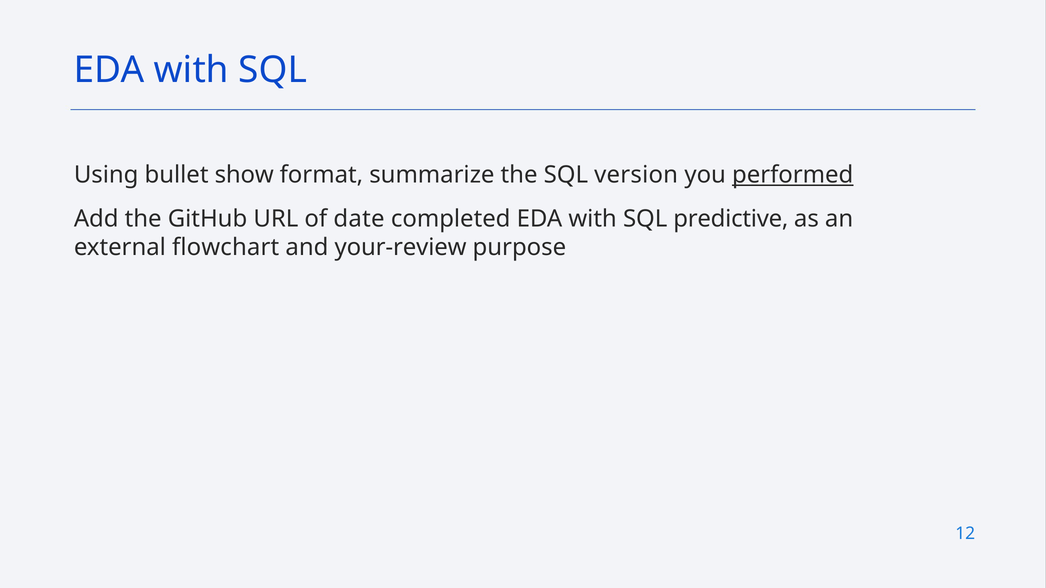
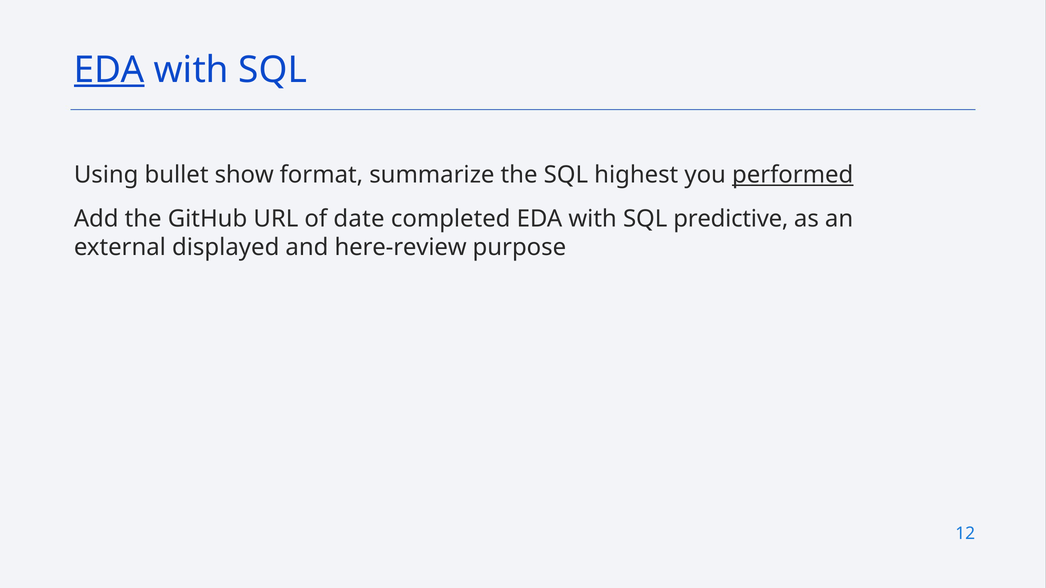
EDA underline: none -> present (109, 70)
version: version -> highest (636, 175)
flowchart: flowchart -> displayed (226, 248)
your-review: your-review -> here-review (401, 248)
